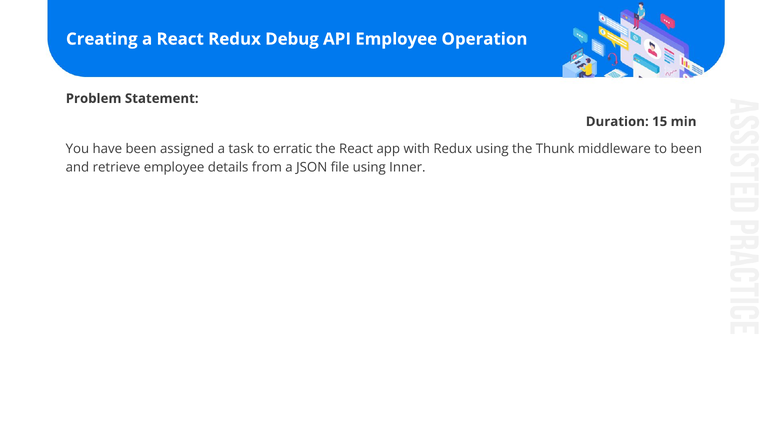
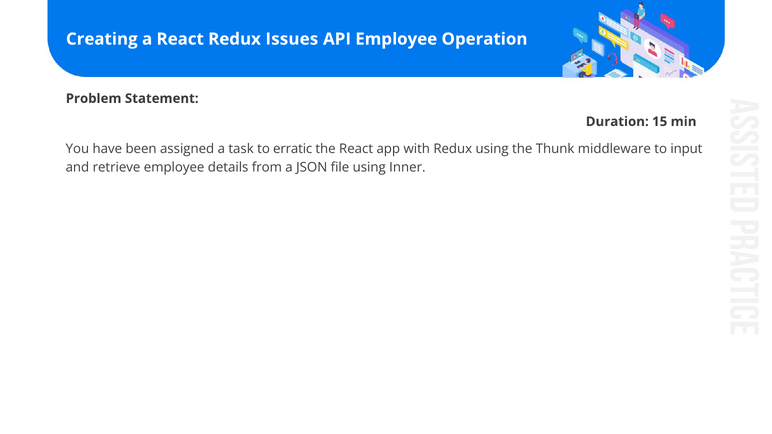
Debug: Debug -> Issues (292, 39)
to been: been -> input (686, 149)
